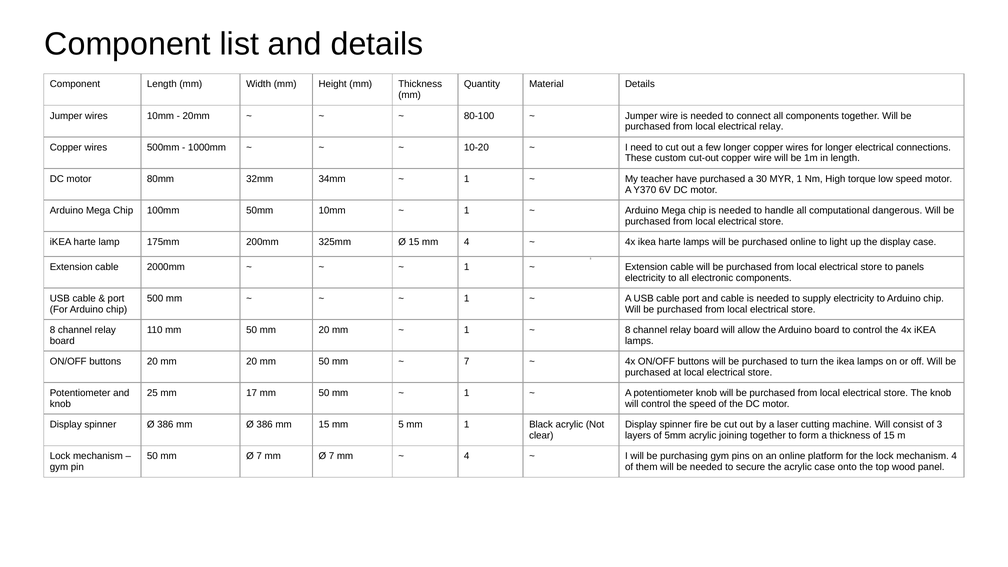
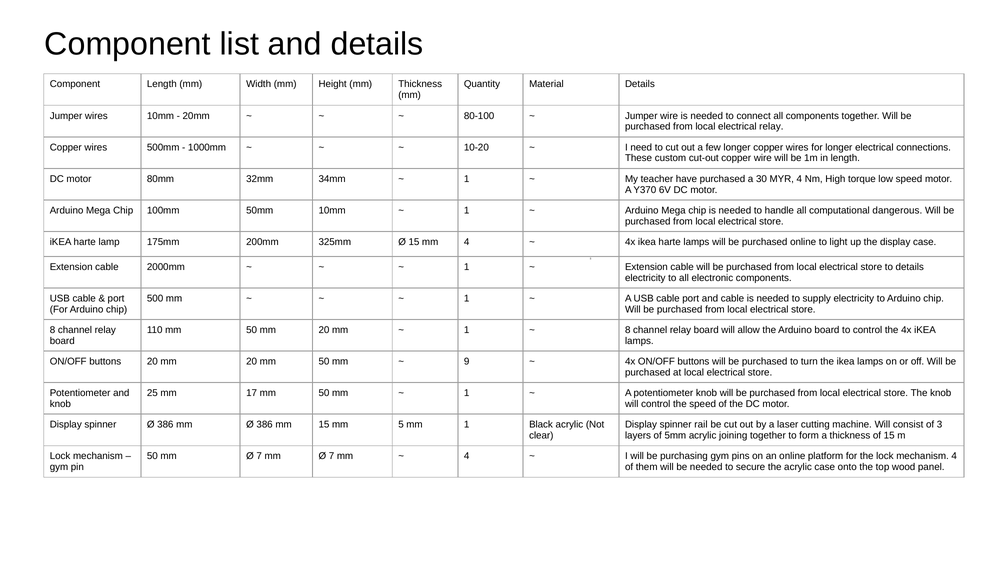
MYR 1: 1 -> 4 (799, 179)
to panels: panels -> details (910, 267)
7: 7 -> 9 (467, 362)
fire: fire -> rail (701, 425)
